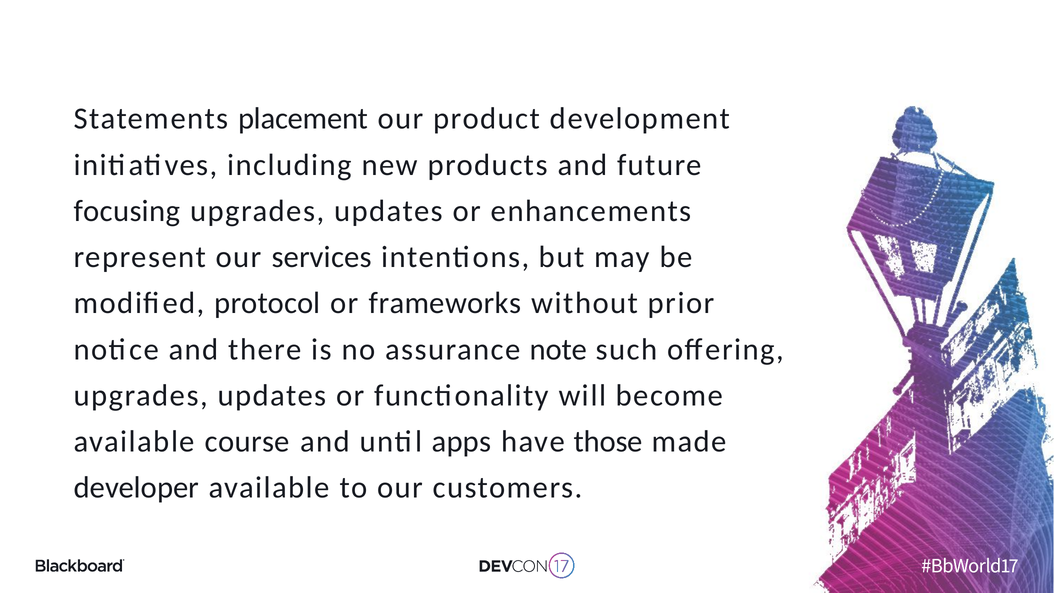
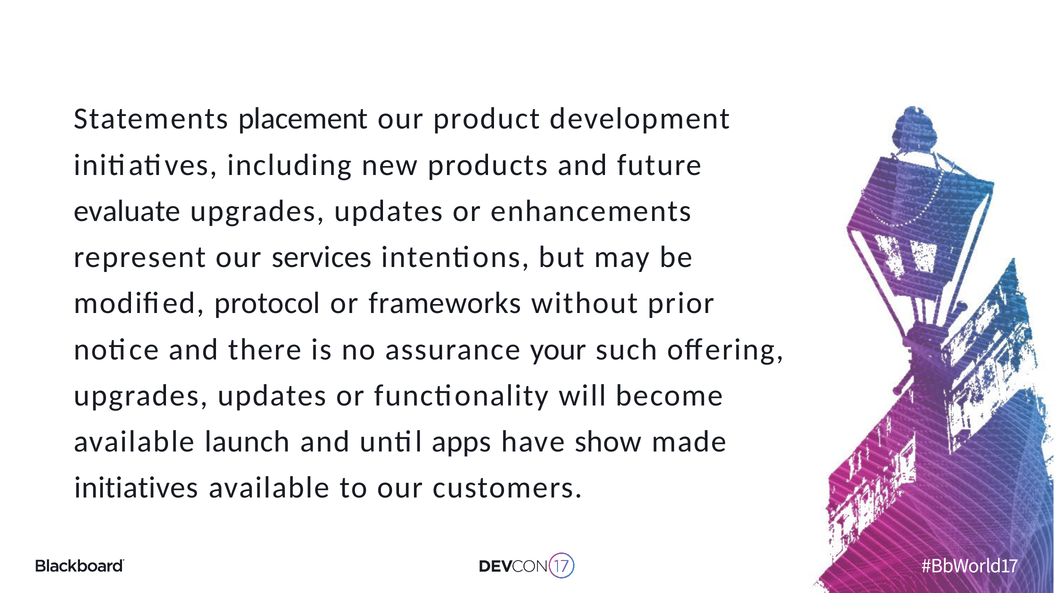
focusing: focusing -> evaluate (127, 211)
note: note -> your (558, 349)
course: course -> launch (247, 441)
those: those -> show (608, 441)
developer: developer -> initiatives (136, 488)
